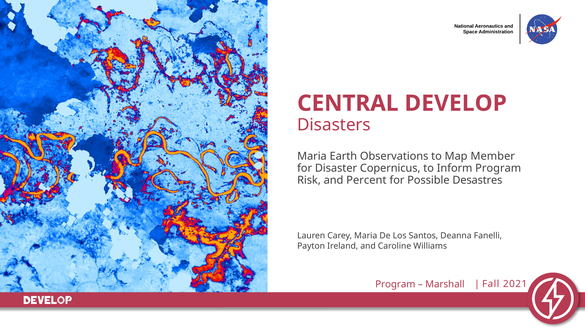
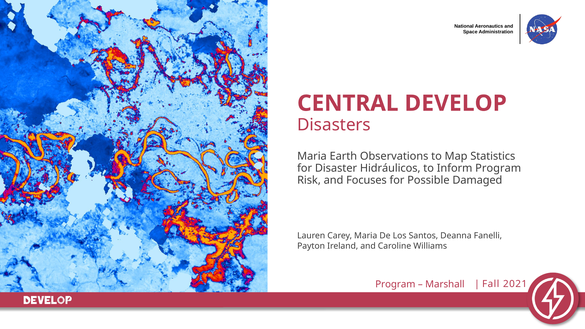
Member: Member -> Statistics (493, 156)
Copernicus: Copernicus -> Hidráulicos (390, 168)
Percent: Percent -> Focuses (366, 180)
Desastres: Desastres -> Damaged (477, 180)
